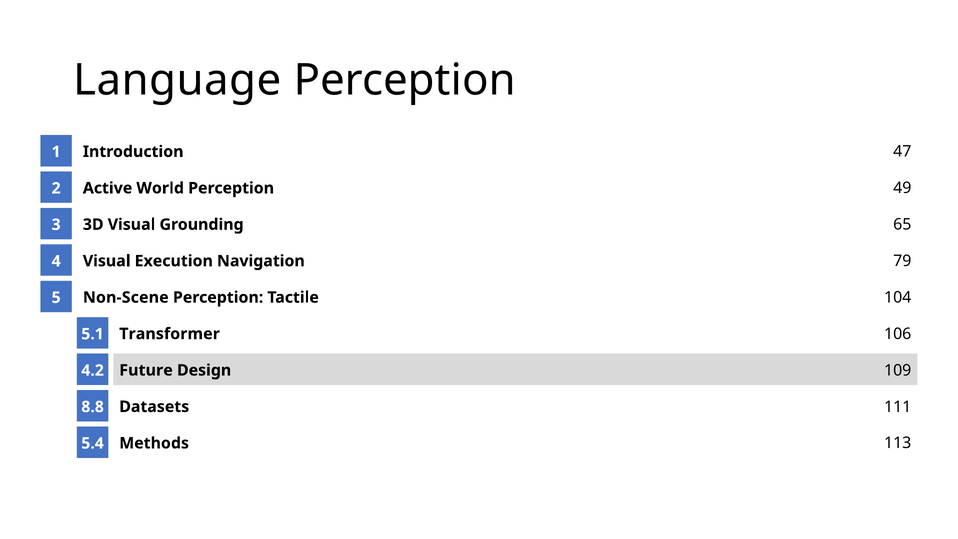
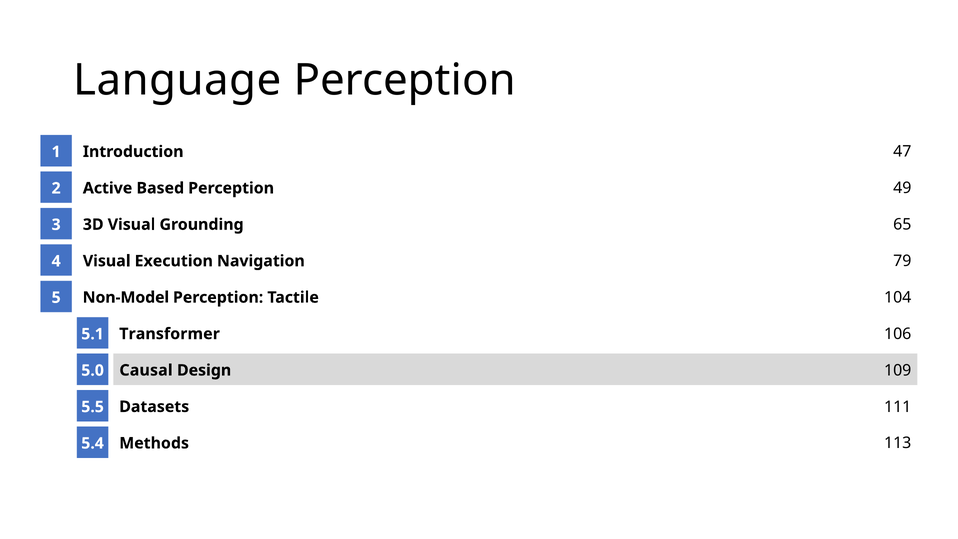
World: World -> Based (160, 188)
Non-Scene: Non-Scene -> Non-Model (126, 297)
Future: Future -> Causal (146, 370)
4.2: 4.2 -> 5.0 (93, 370)
8.8: 8.8 -> 5.5 (93, 407)
